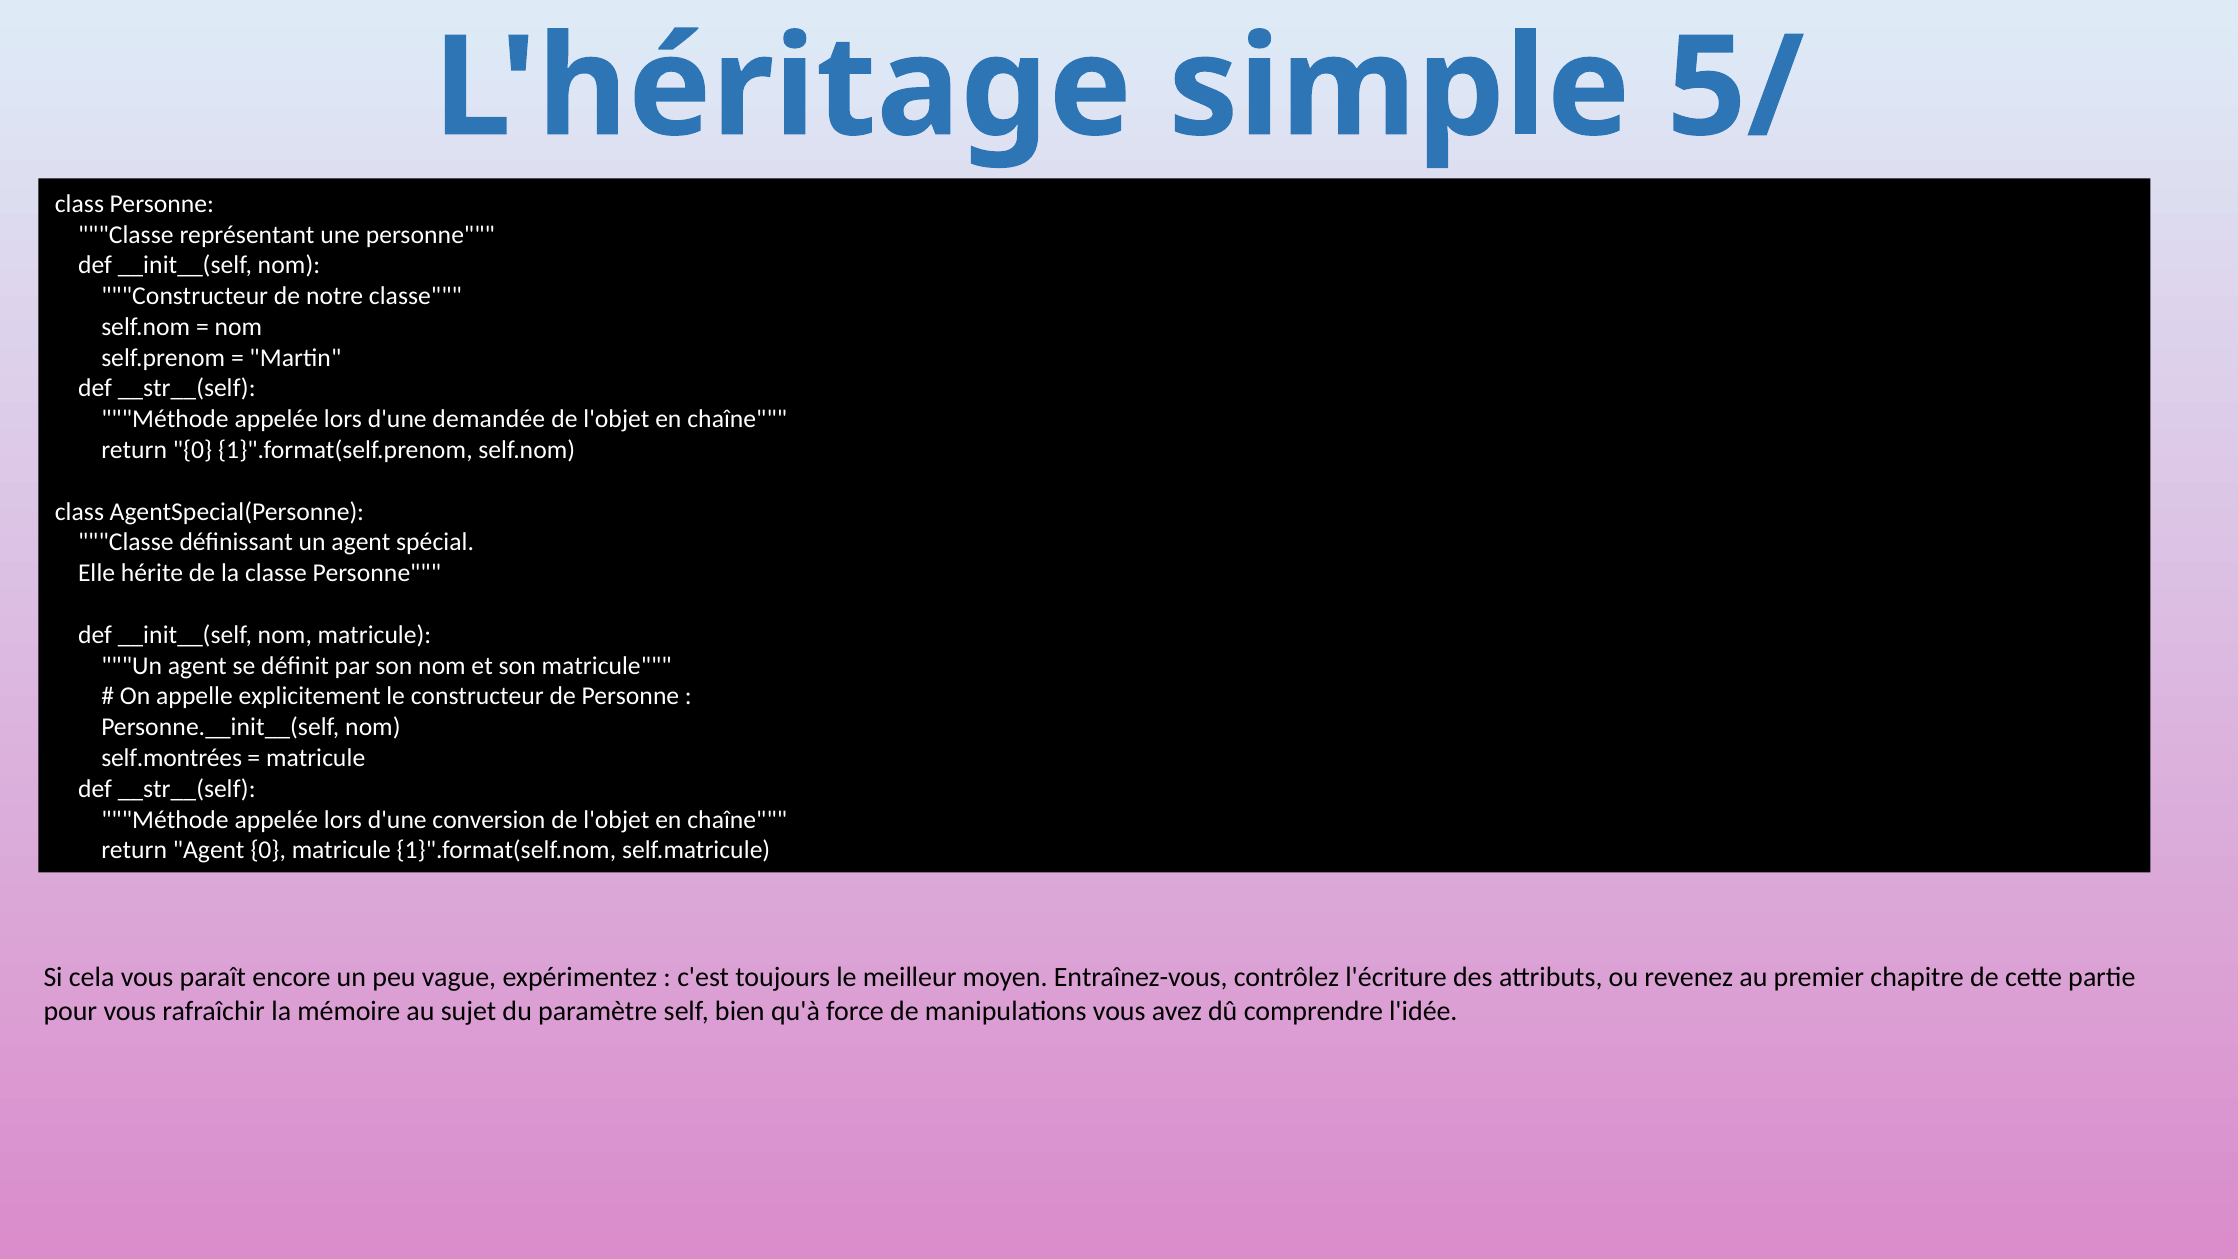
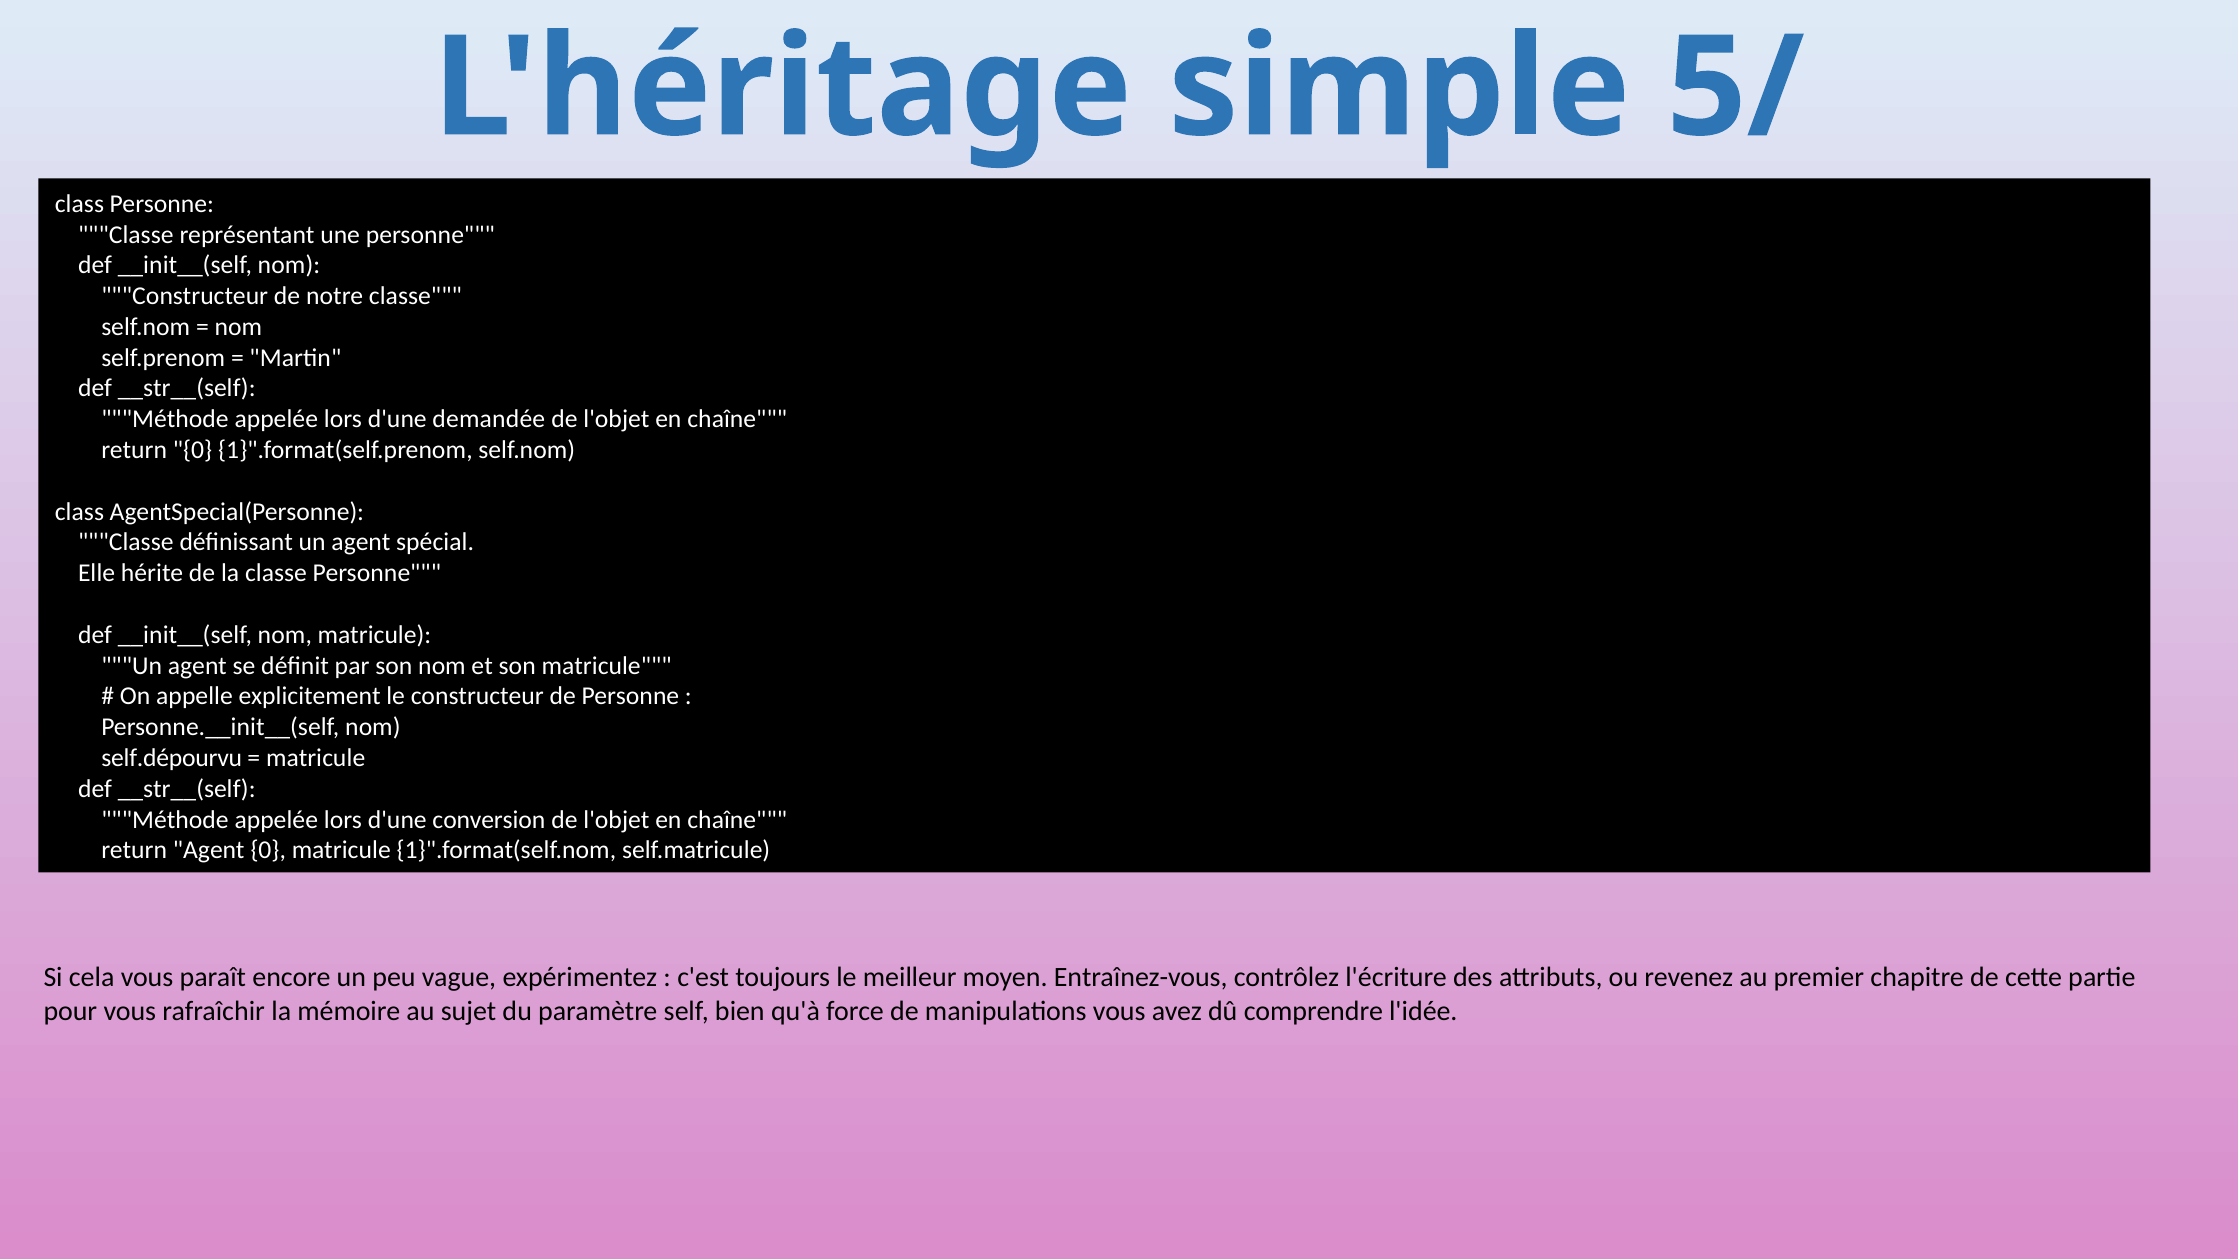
self.montrées: self.montrées -> self.dépourvu (172, 758)
